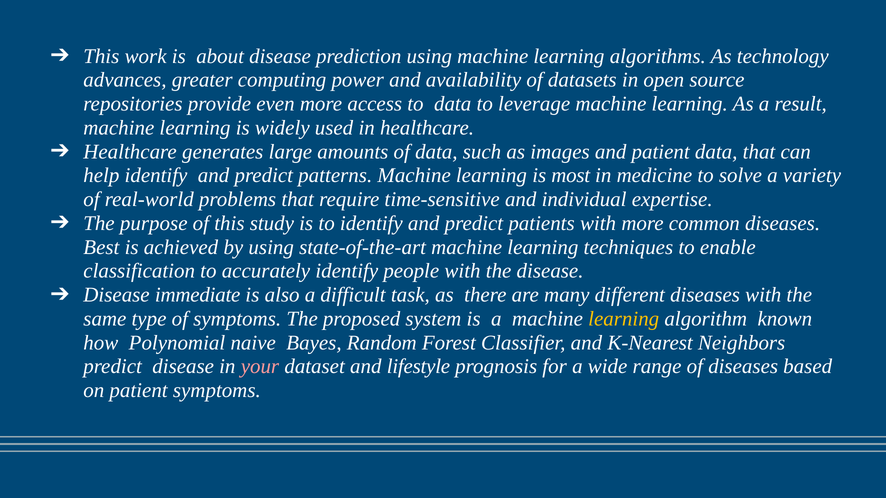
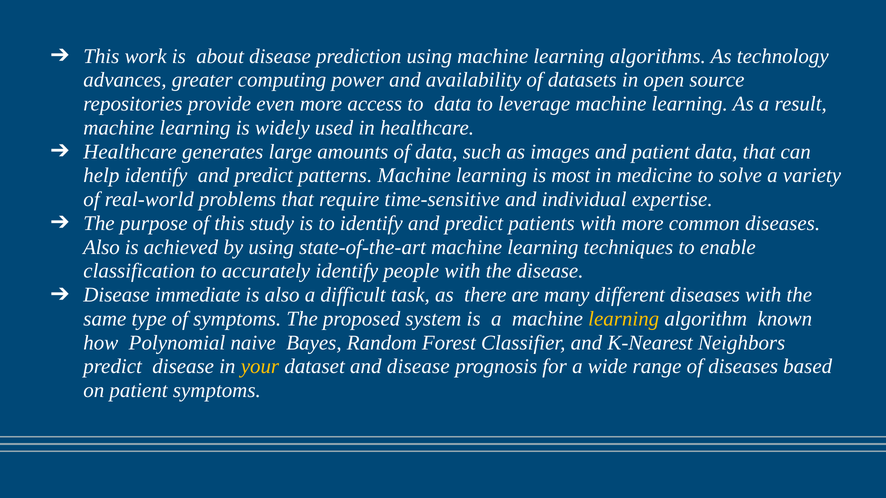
Best: Best -> Also (101, 247)
your colour: pink -> yellow (260, 367)
and lifestyle: lifestyle -> disease (418, 367)
